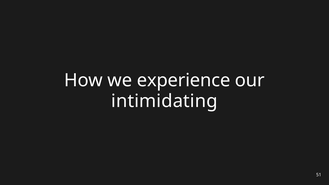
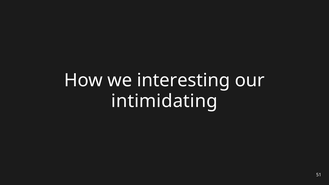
experience: experience -> interesting (184, 80)
